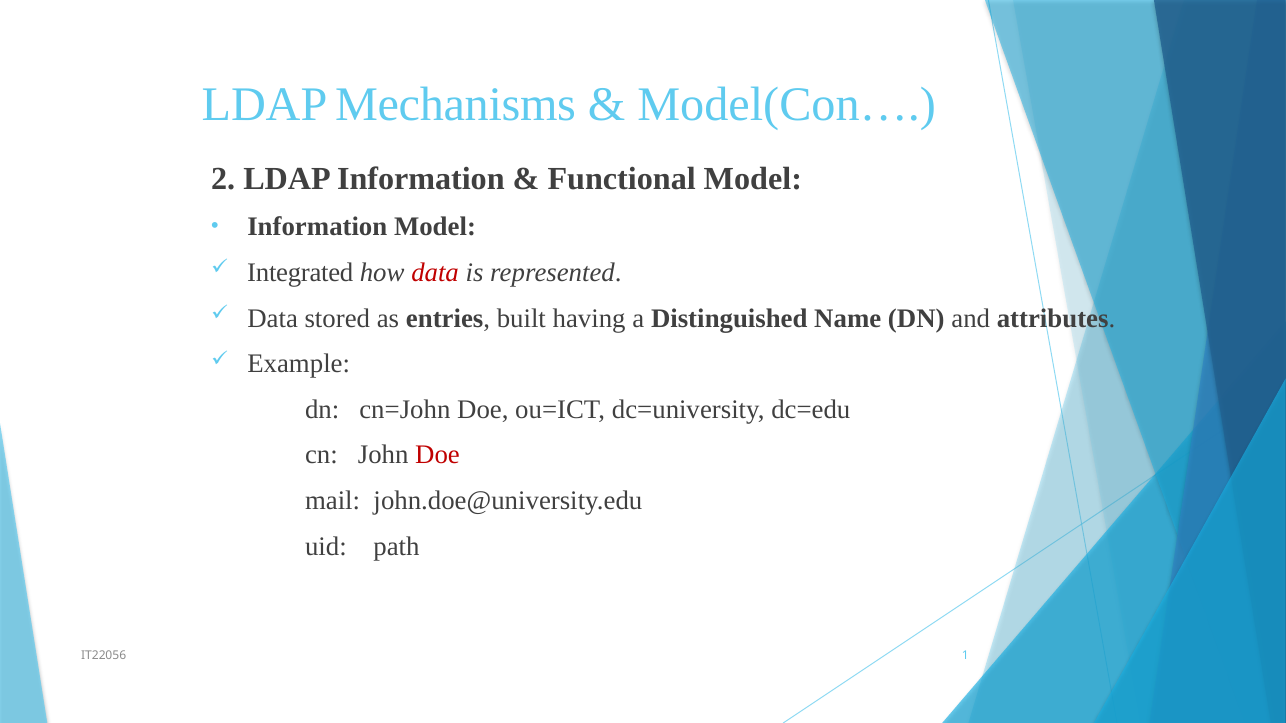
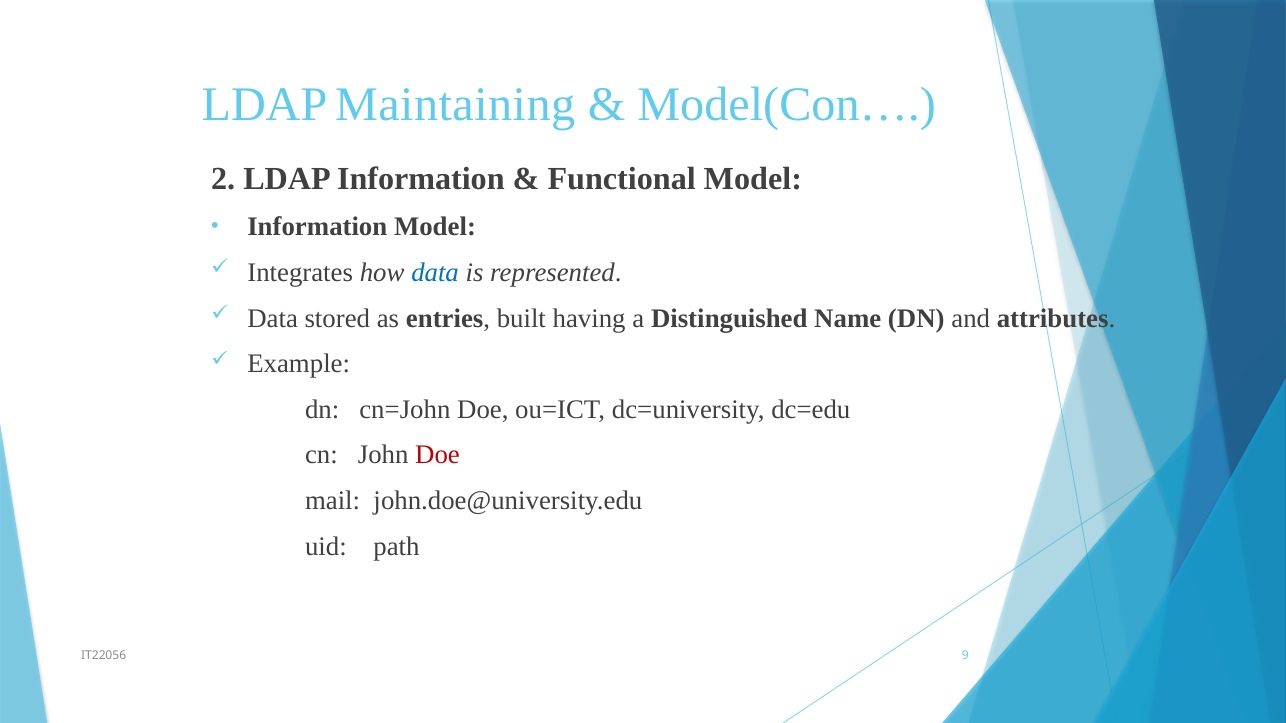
Mechanisms: Mechanisms -> Maintaining (455, 104)
Integrated: Integrated -> Integrates (300, 273)
data colour: red -> blue (435, 273)
1: 1 -> 9 (965, 656)
